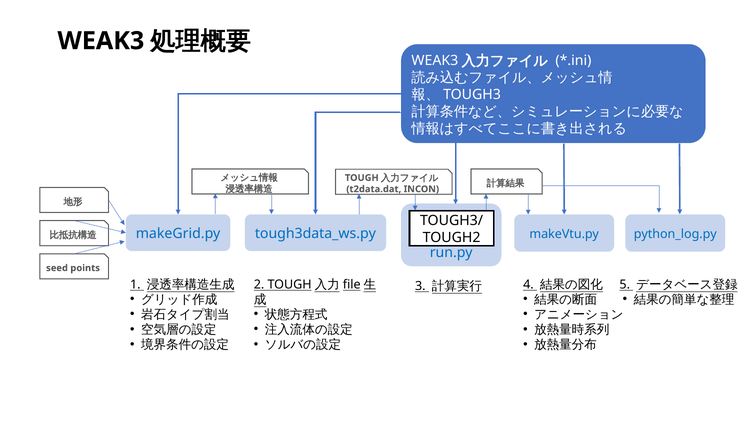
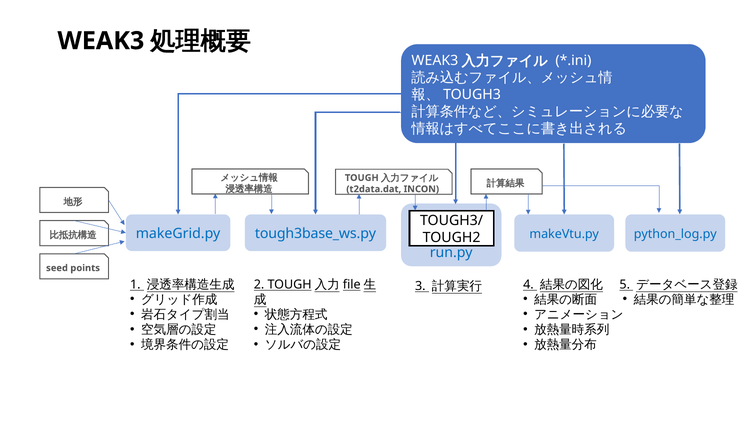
tough3data_ws.py: tough3data_ws.py -> tough3base_ws.py (315, 234)
